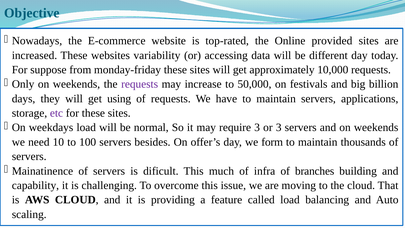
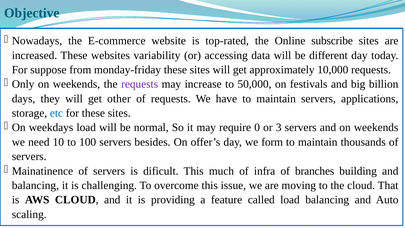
provided: provided -> subscribe (332, 41)
using: using -> other (119, 99)
etc colour: purple -> blue (57, 113)
require 3: 3 -> 0 (257, 128)
capability: capability -> balancing (35, 185)
